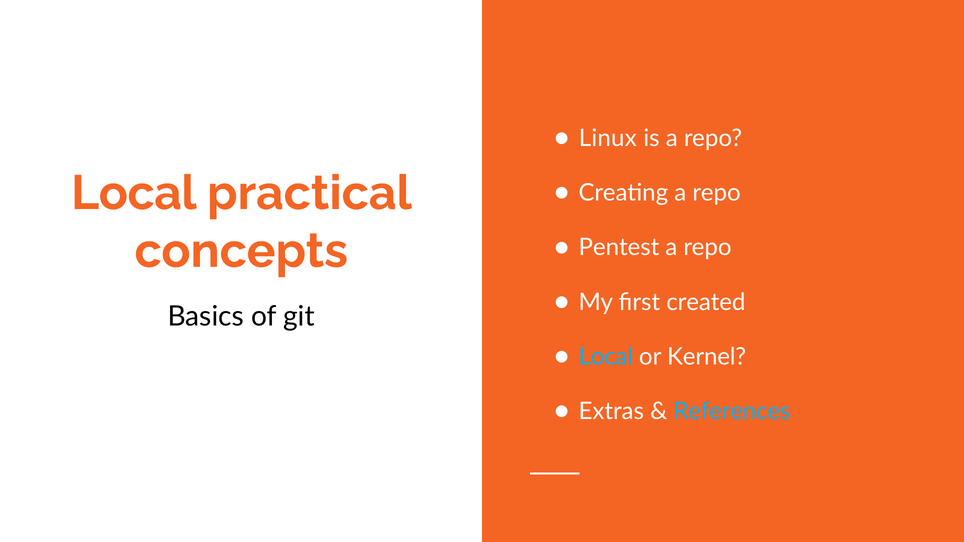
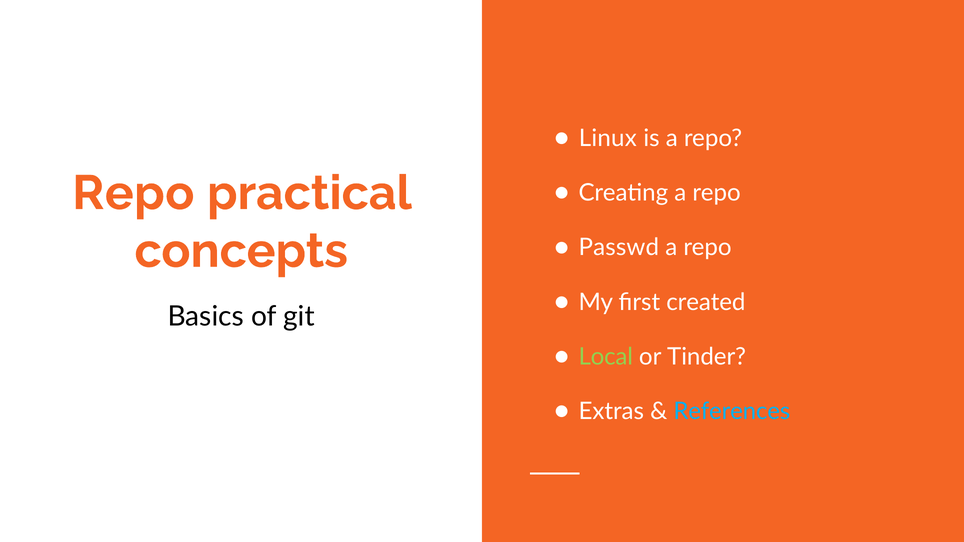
Local: Local -> Repo (133, 193)
Pentest: Pentest -> Passwd (619, 248)
Local colour: light blue -> light green (606, 357)
Kernel: Kernel -> Tinder (707, 357)
